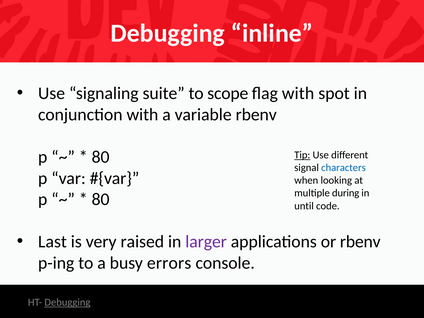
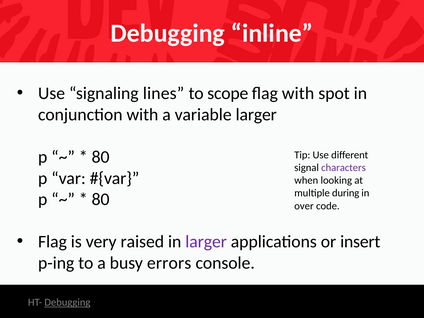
suite: suite -> lines (164, 93)
variable rbenv: rbenv -> larger (256, 115)
Tip underline: present -> none (302, 155)
characters colour: blue -> purple (344, 168)
until: until -> over (304, 206)
Last: Last -> Flag (52, 242)
or rbenv: rbenv -> insert (360, 242)
